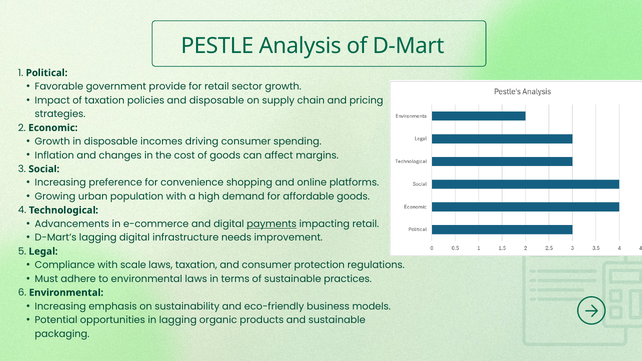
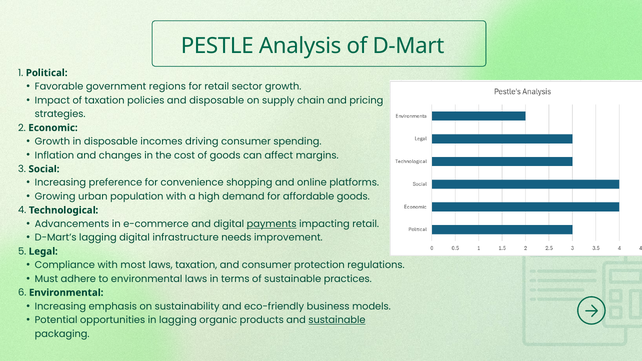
provide: provide -> regions (167, 87)
scale: scale -> most (133, 265)
sustainable underline: none -> present (337, 320)
